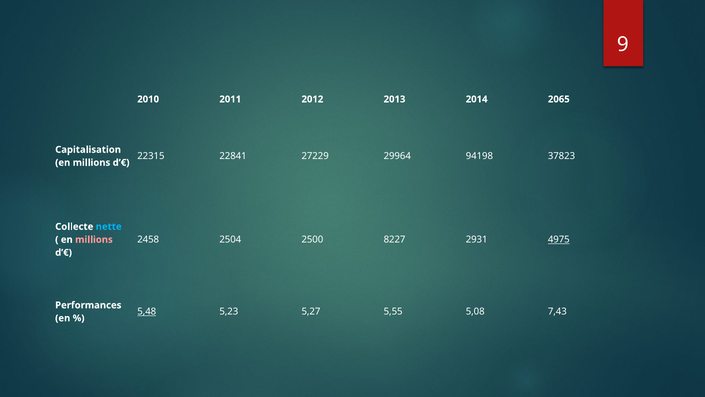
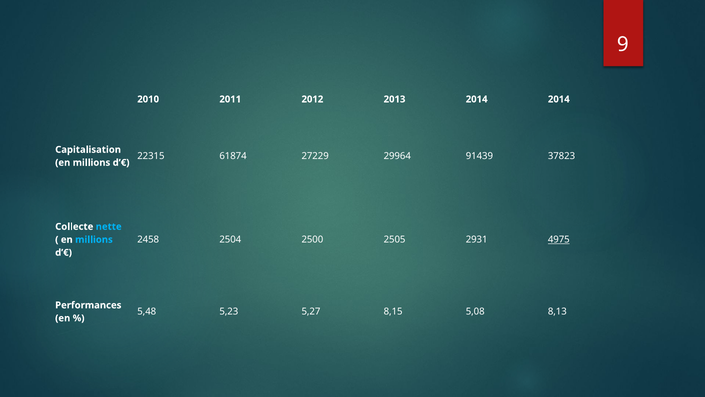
2014 2065: 2065 -> 2014 (559, 99)
22841: 22841 -> 61874 (233, 156)
94198: 94198 -> 91439 (479, 156)
8227: 8227 -> 2505 (395, 239)
millions colour: pink -> light blue (94, 239)
5,48 underline: present -> none (147, 311)
5,55: 5,55 -> 8,15 (393, 311)
7,43: 7,43 -> 8,13 (557, 311)
